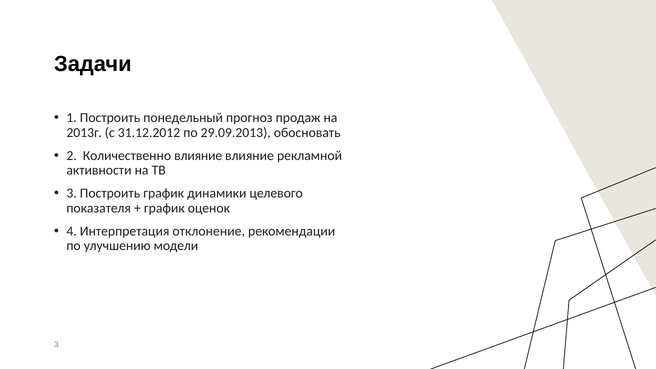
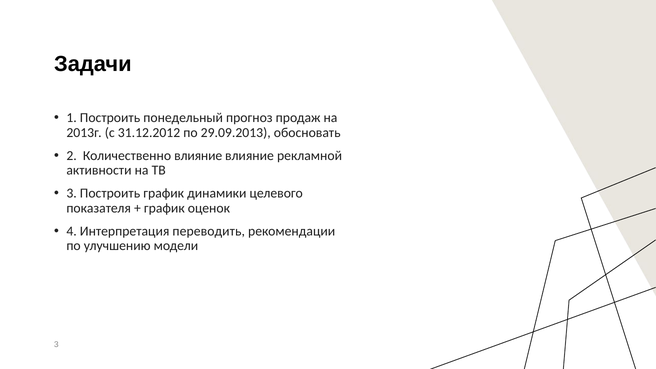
отклонение: отклонение -> переводить (209, 231)
